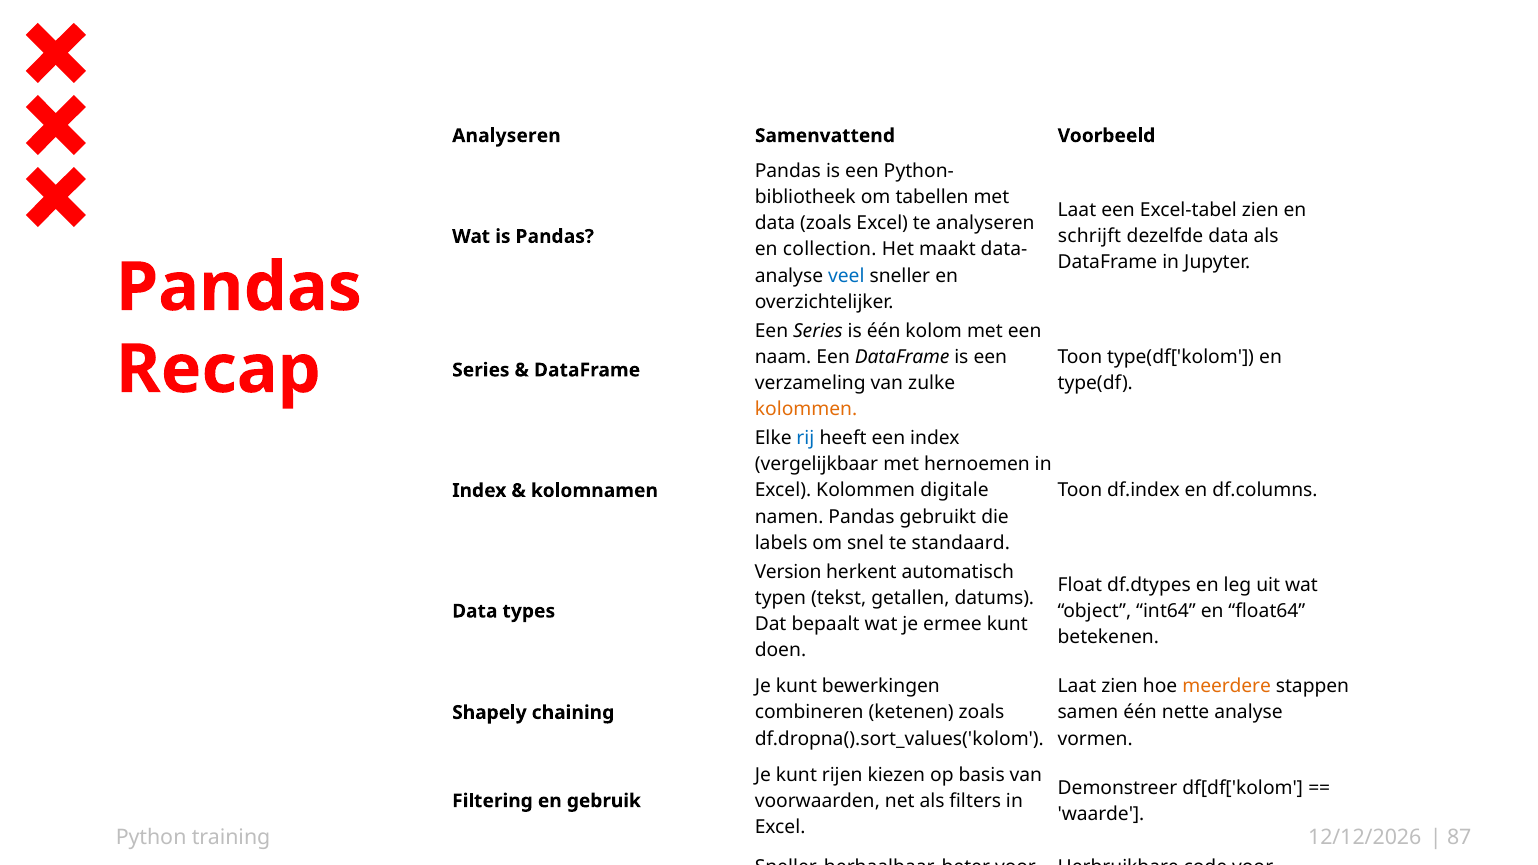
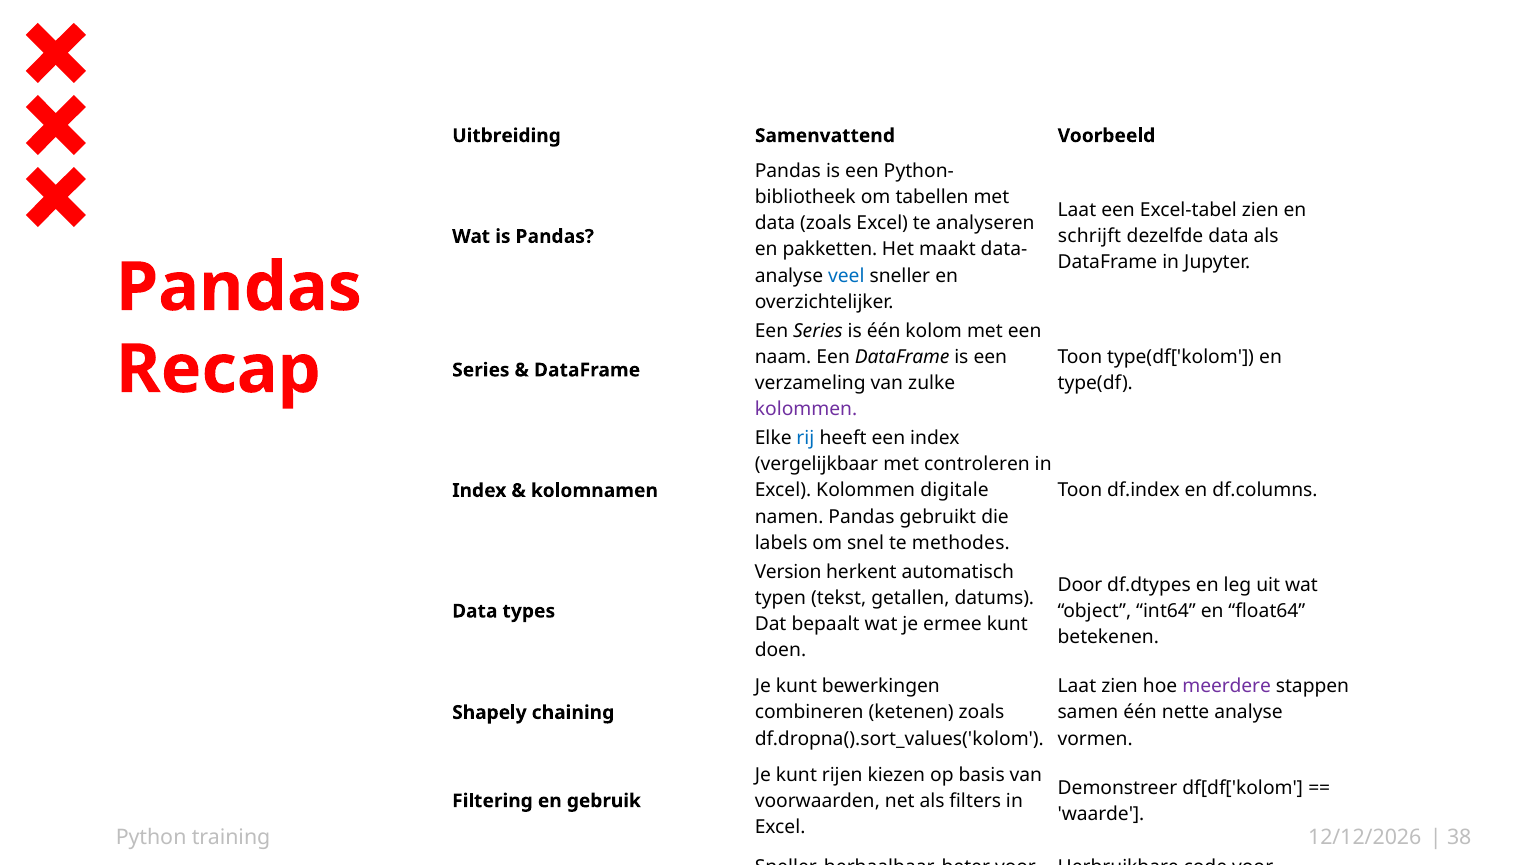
Analyseren: Analyseren -> Uitbreiding (507, 136)
collection: collection -> pakketten (830, 250)
kolommen colour: orange -> purple (806, 409)
hernoemen: hernoemen -> controleren (977, 465)
standaard: standaard -> methodes (961, 543)
Float: Float -> Door (1080, 585)
meerdere colour: orange -> purple (1227, 687)
87: 87 -> 38 (1459, 837)
